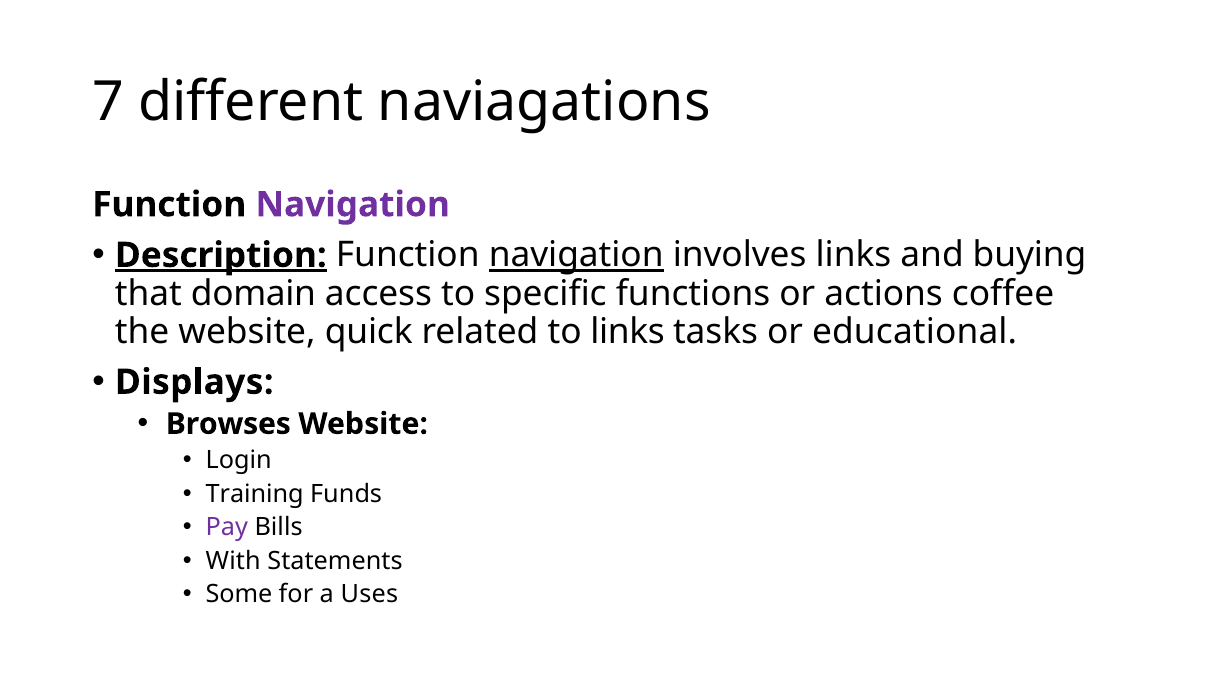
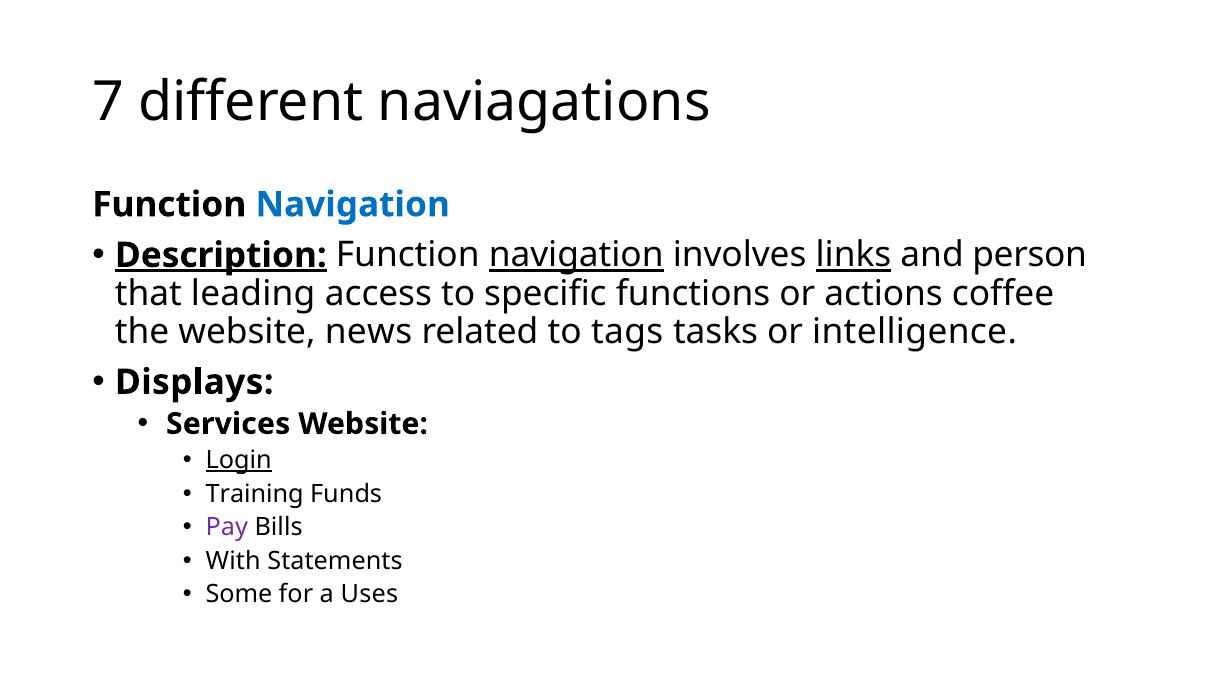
Navigation colour: purple -> blue (353, 205)
links underline: none -> present (854, 255)
buying: buying -> person (1030, 255)
domain: domain -> leading (253, 293)
quick: quick -> news (368, 331)
to links: links -> tags (627, 331)
educational: educational -> intelligence (915, 331)
Browses: Browses -> Services (228, 424)
Login underline: none -> present (239, 460)
